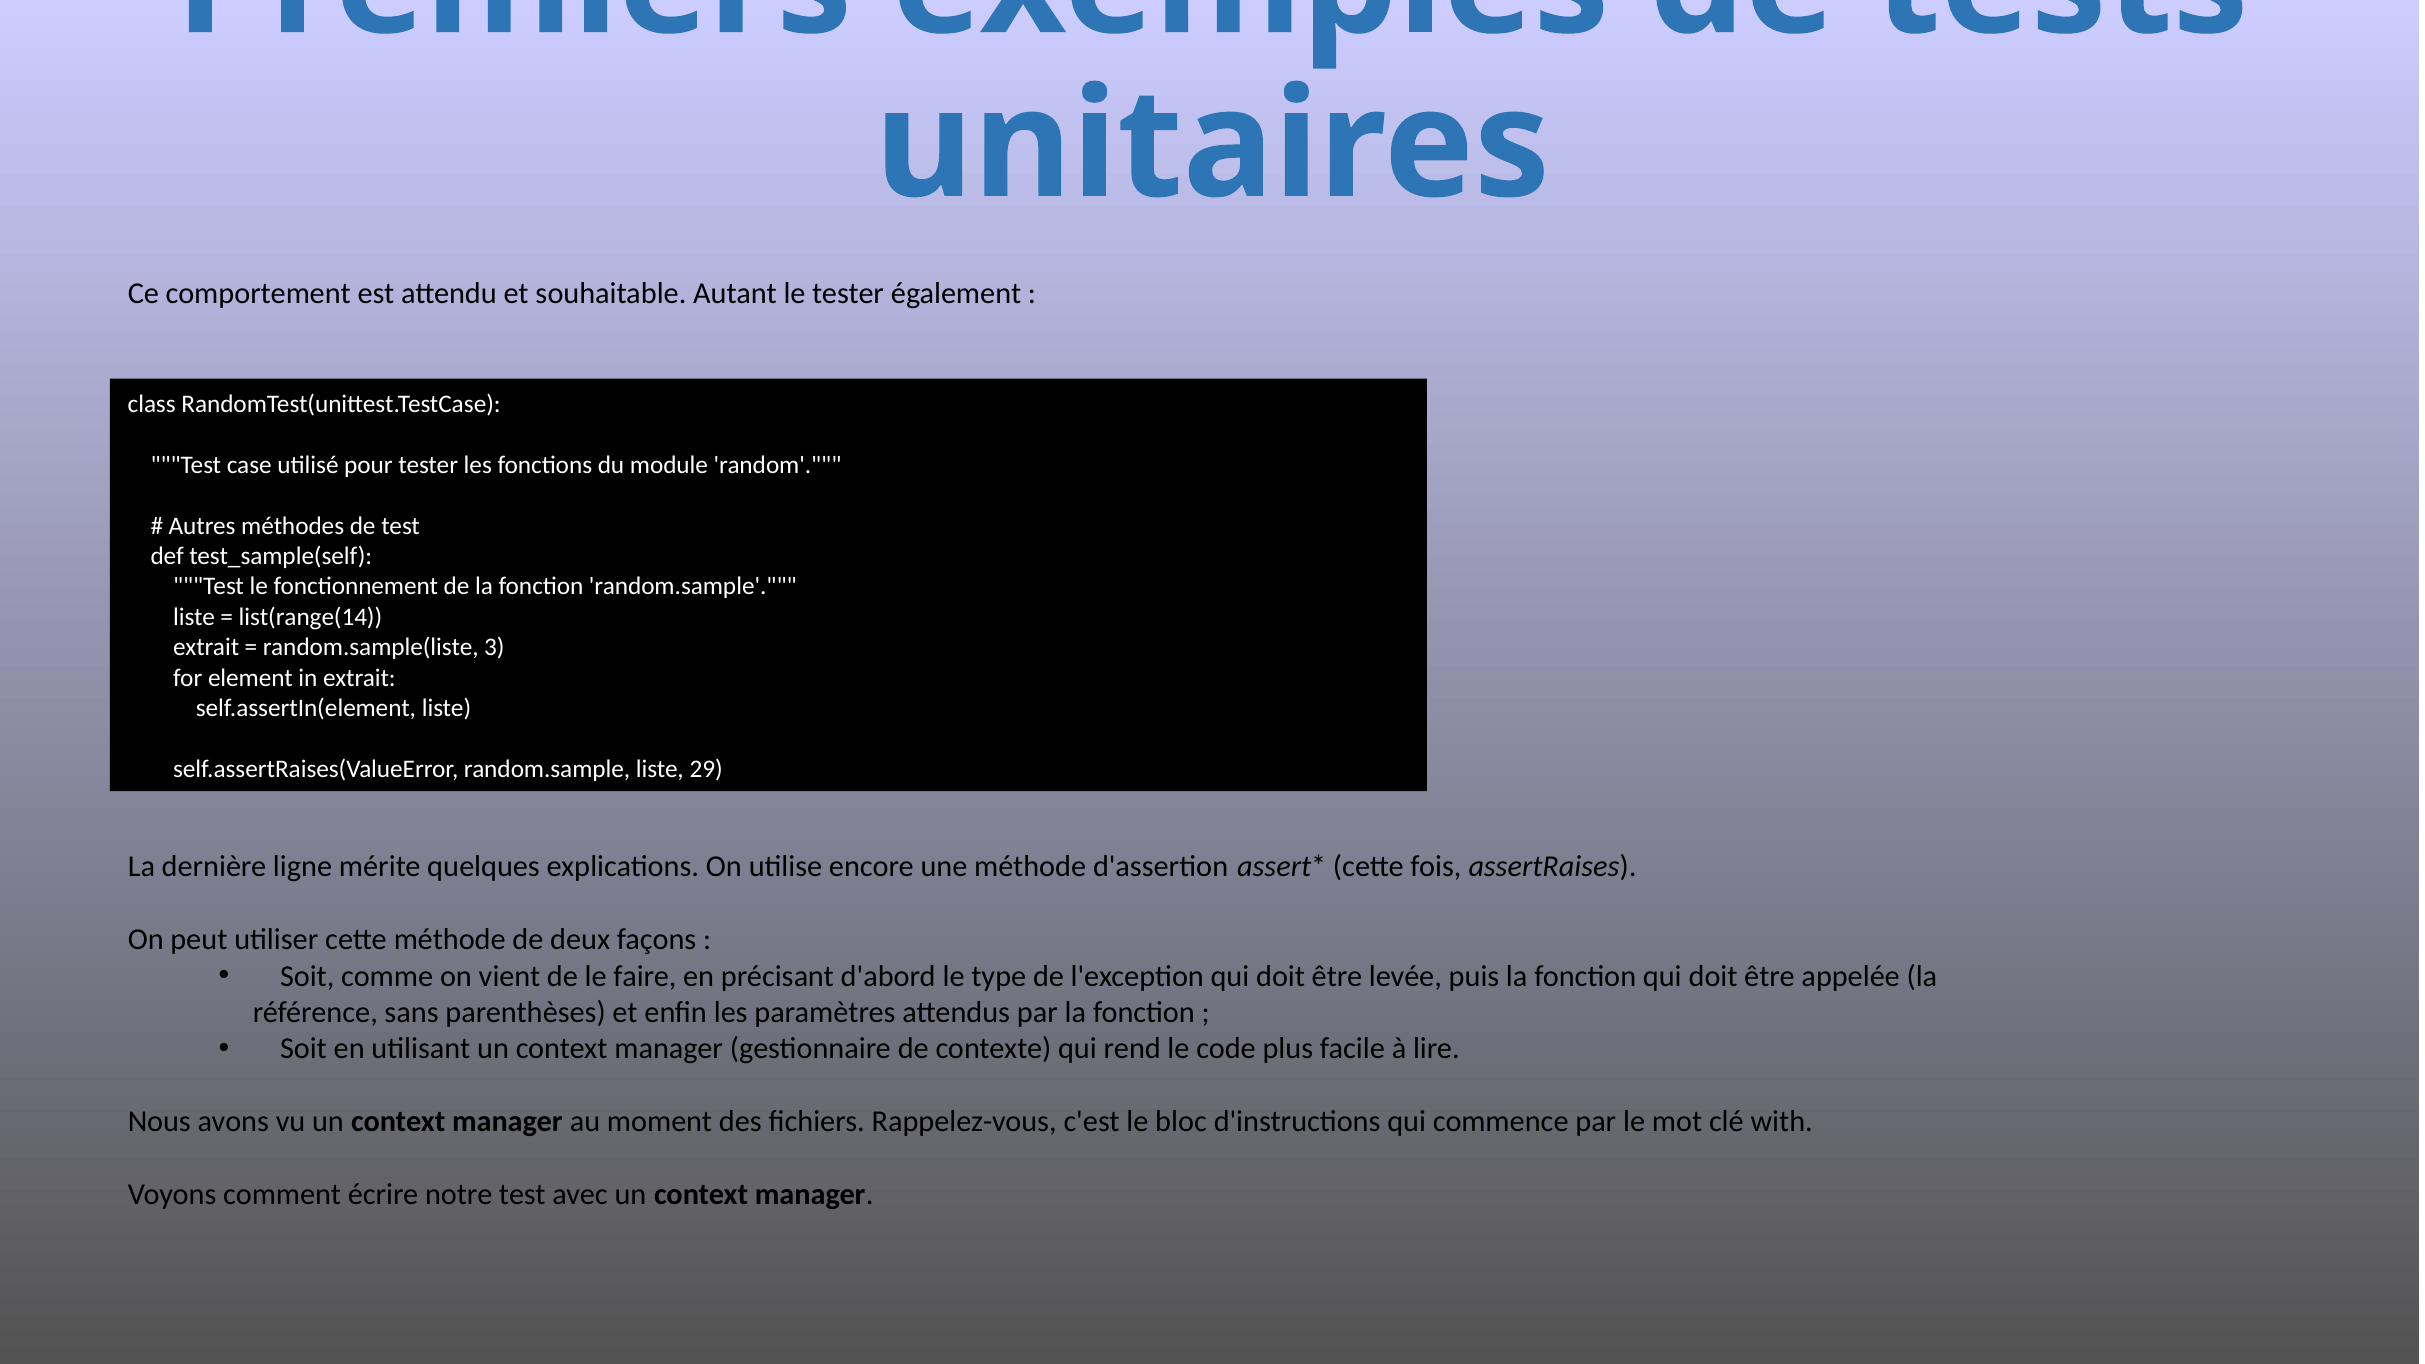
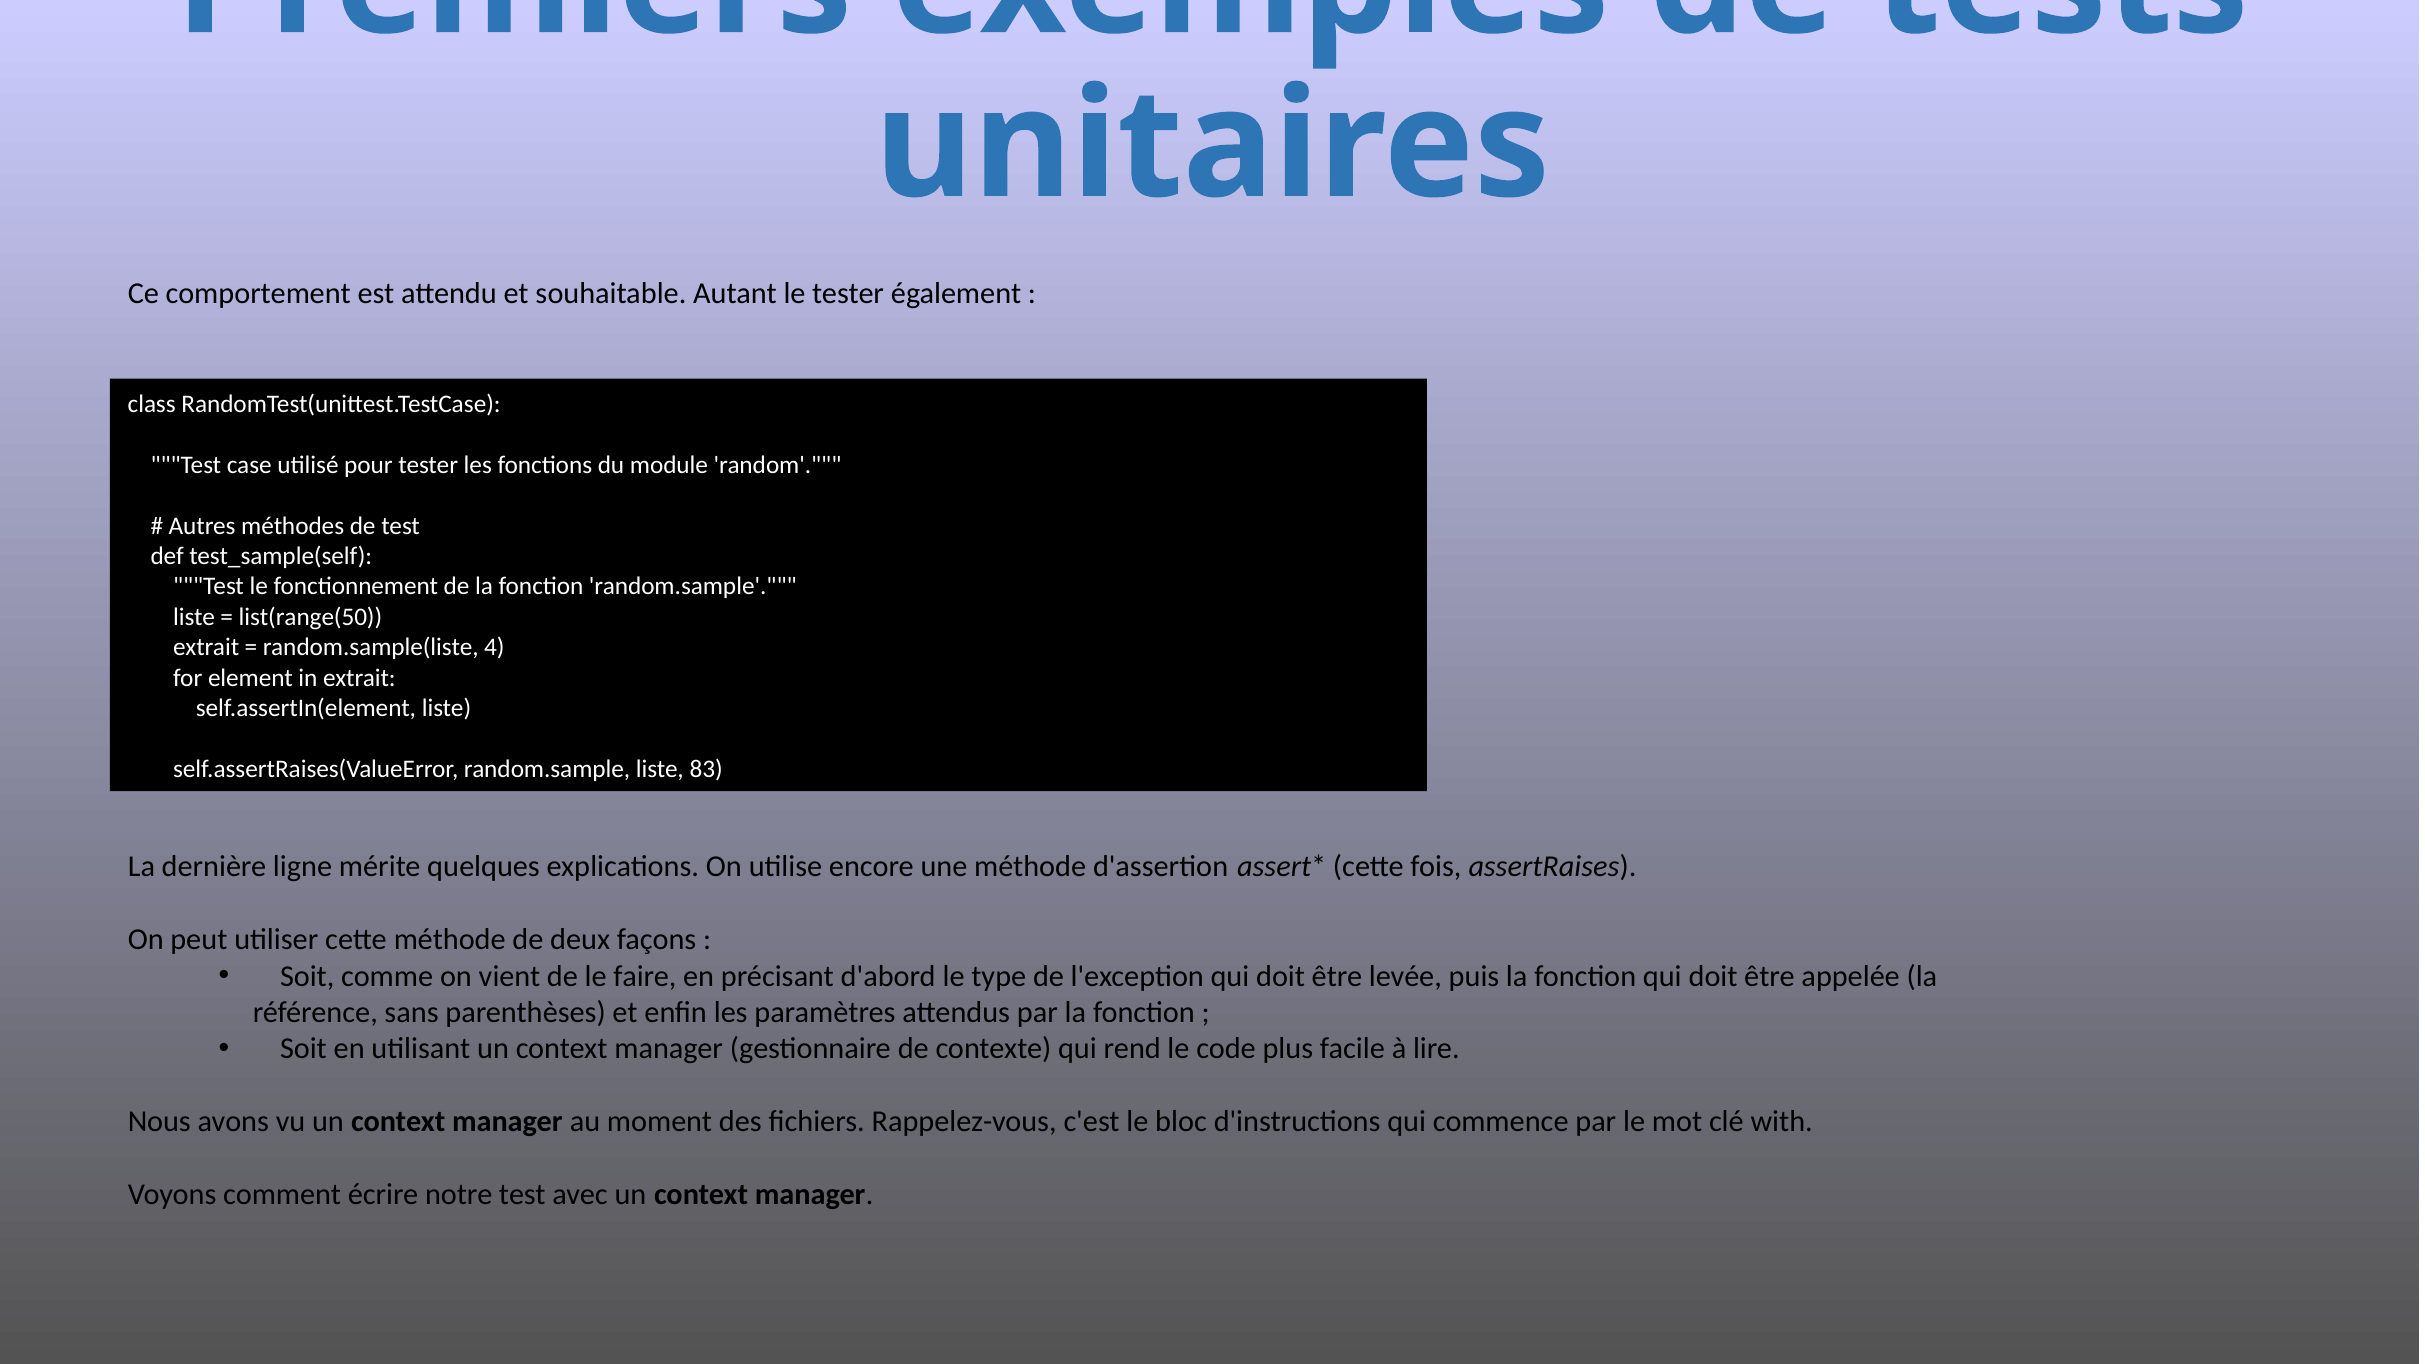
list(range(14: list(range(14 -> list(range(50 (310, 617)
3: 3 -> 4 (494, 647)
29: 29 -> 83 (706, 769)
